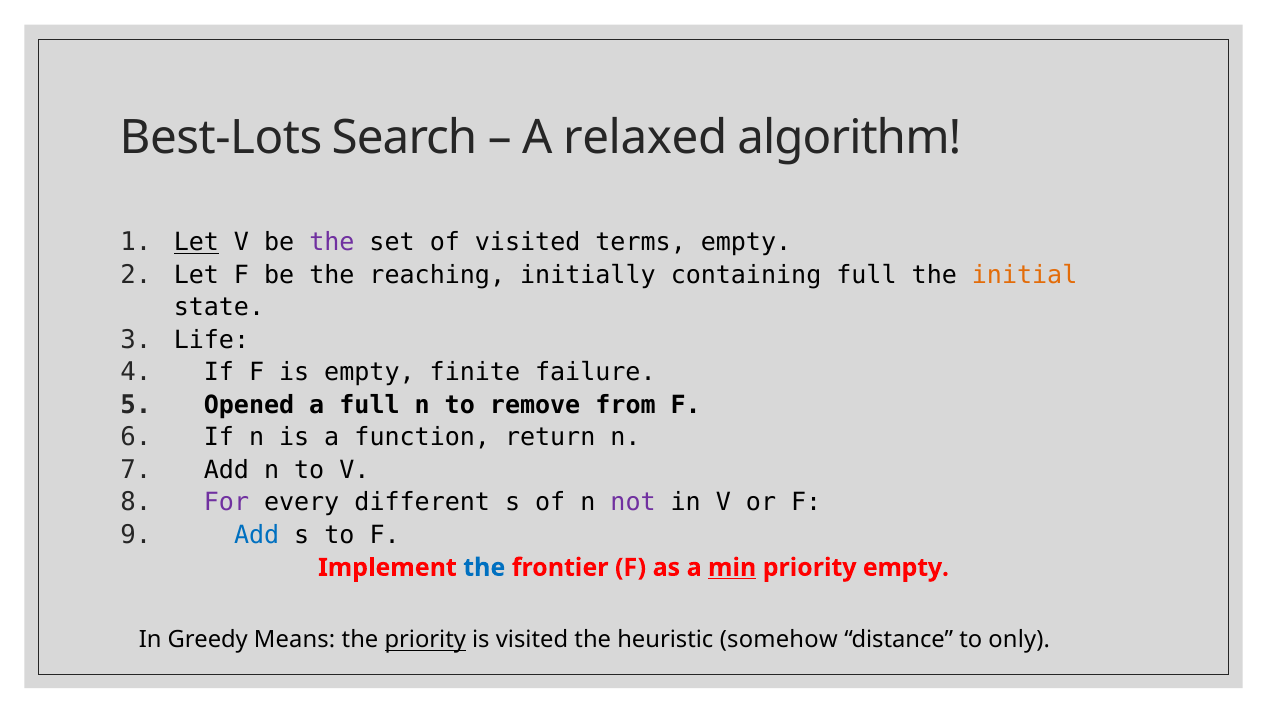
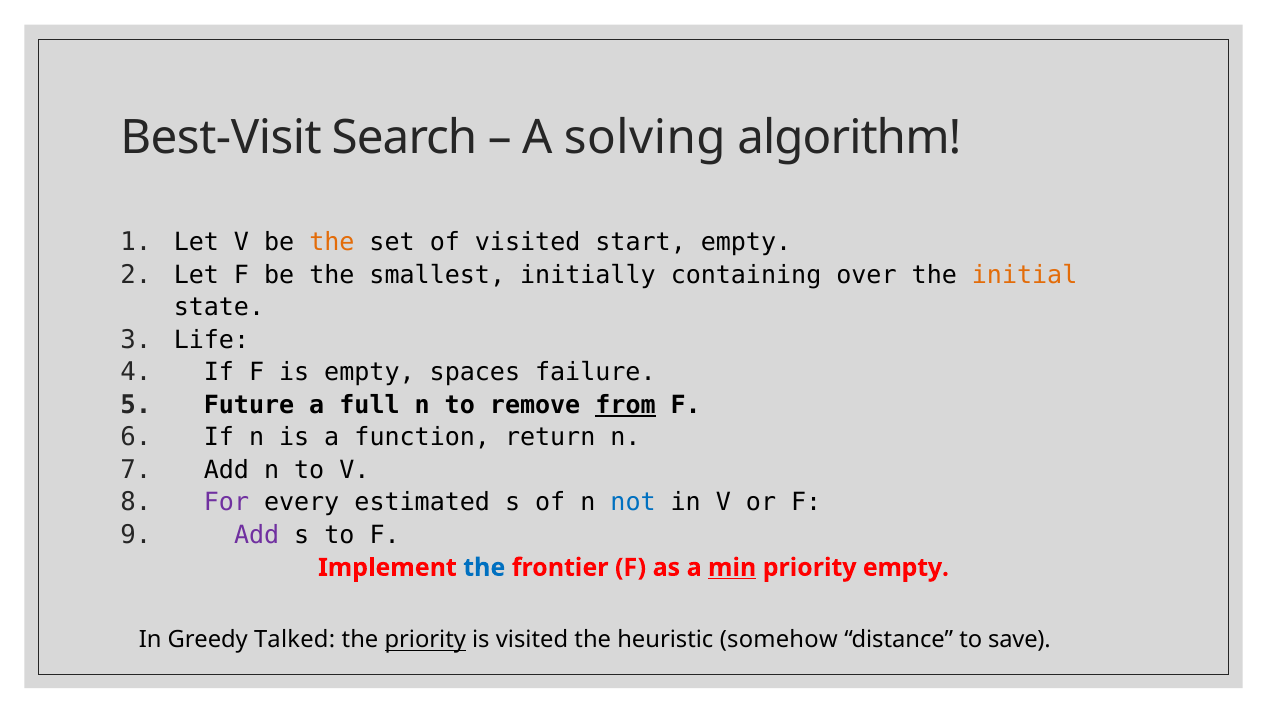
Best-Lots: Best-Lots -> Best-Visit (221, 138)
relaxed: relaxed -> solving (645, 138)
Let underline: present -> none (196, 242)
the colour: purple -> orange (332, 242)
terms: terms -> start (641, 242)
reaching: reaching -> smallest (437, 275)
containing full: full -> over (867, 275)
finite: finite -> spaces (475, 372)
Opened: Opened -> Future (249, 405)
from underline: none -> present (626, 405)
different: different -> estimated (422, 502)
not colour: purple -> blue (633, 502)
Add colour: blue -> purple (257, 535)
Means: Means -> Talked (295, 640)
only: only -> save (1019, 640)
